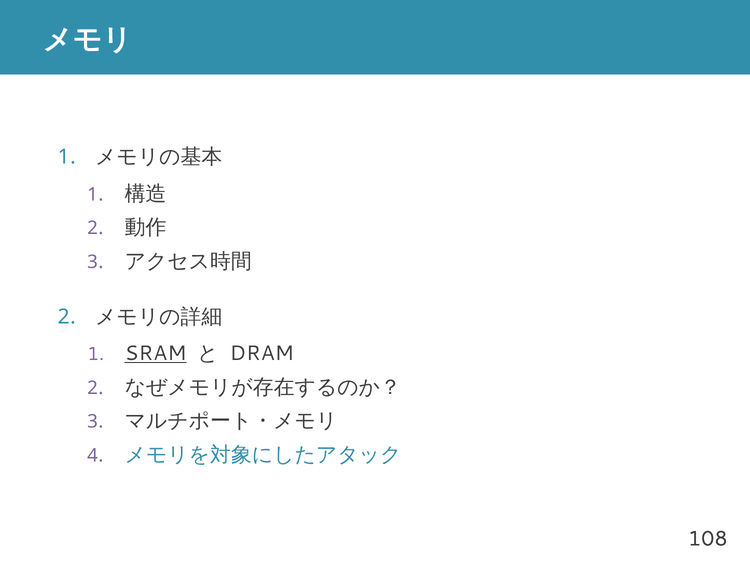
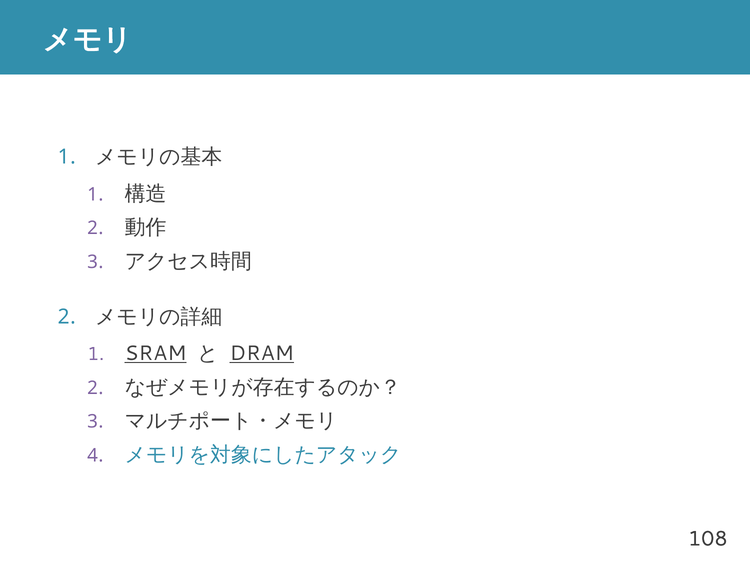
DRAM underline: none -> present (262, 354)
